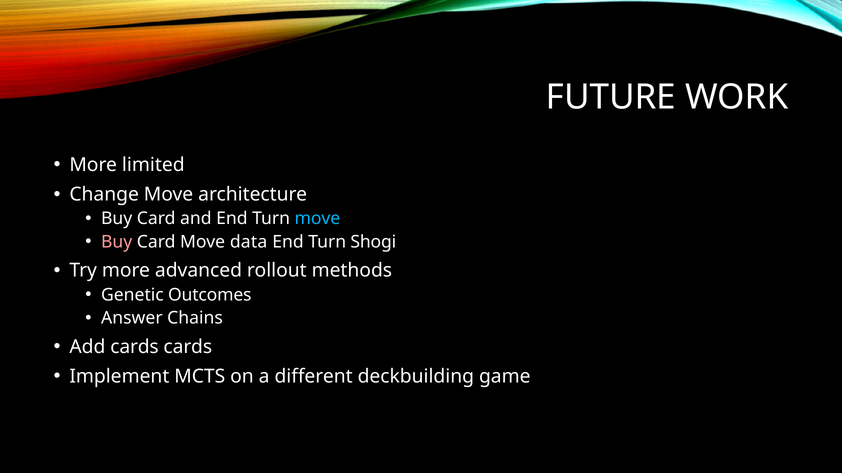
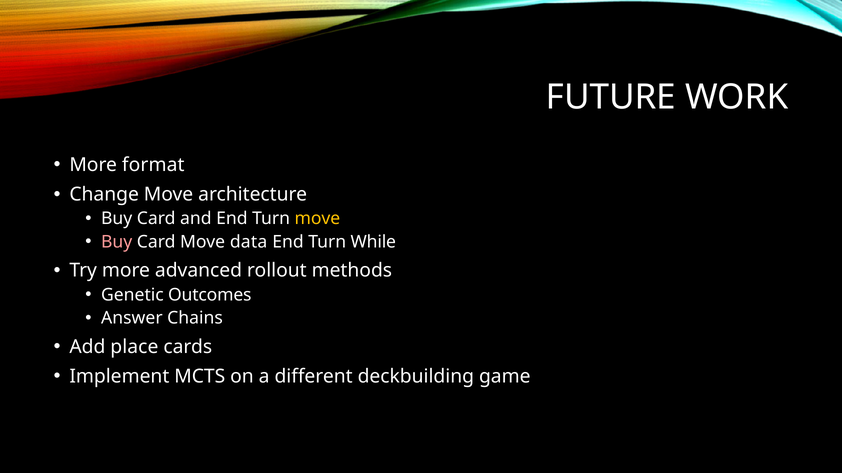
limited: limited -> format (153, 165)
move colour: light blue -> yellow (317, 219)
Shogi: Shogi -> While (373, 242)
Add cards: cards -> place (134, 347)
